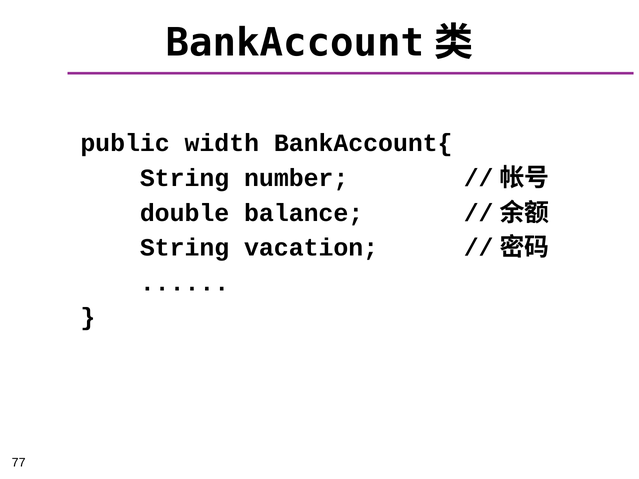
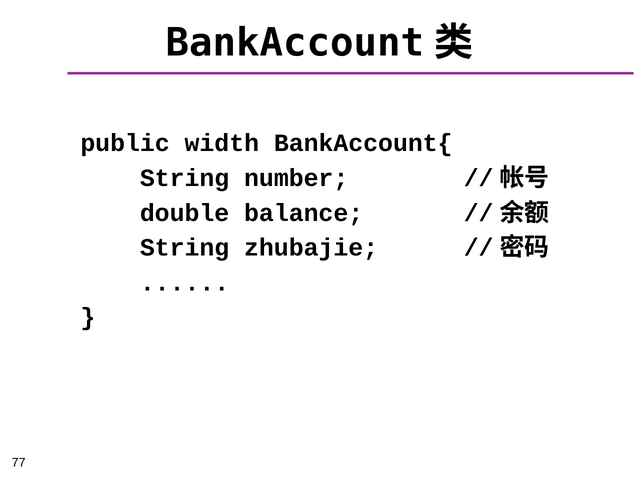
vacation: vacation -> zhubajie (311, 248)
